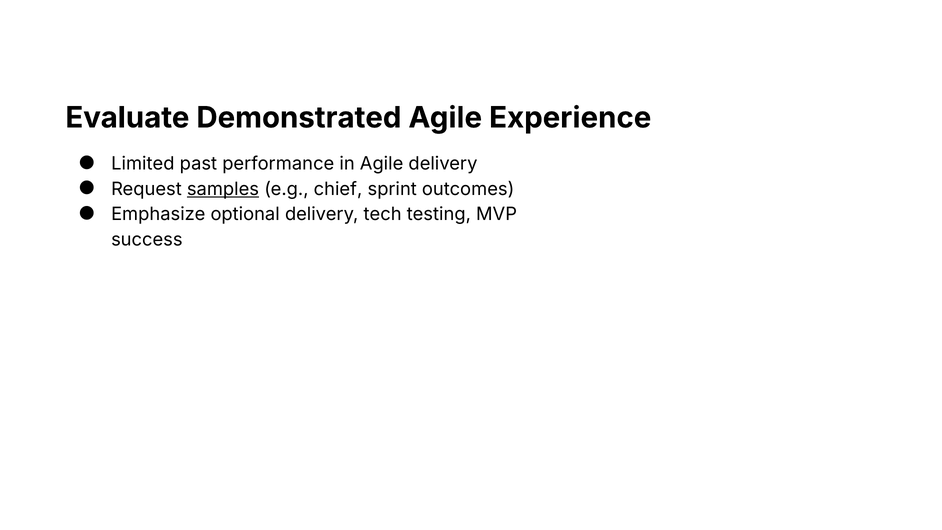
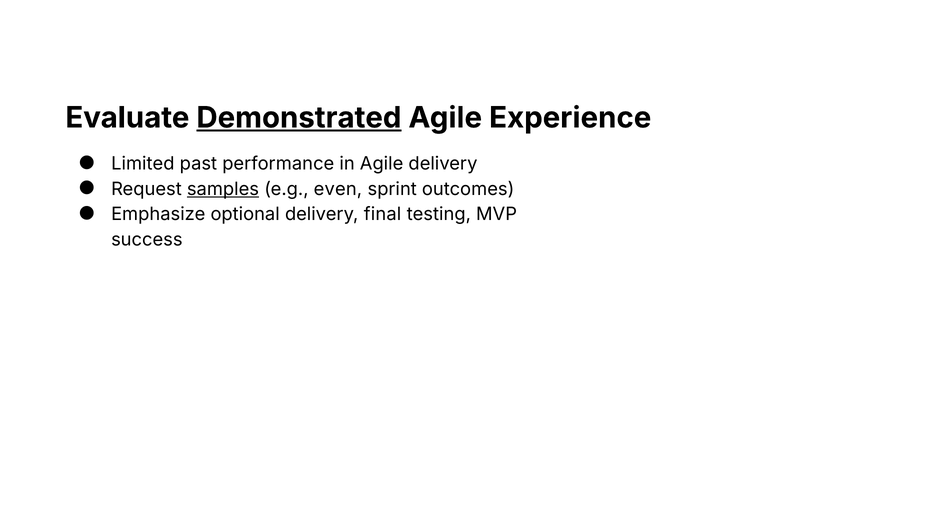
Demonstrated underline: none -> present (299, 118)
chief: chief -> even (338, 189)
tech: tech -> final (383, 214)
